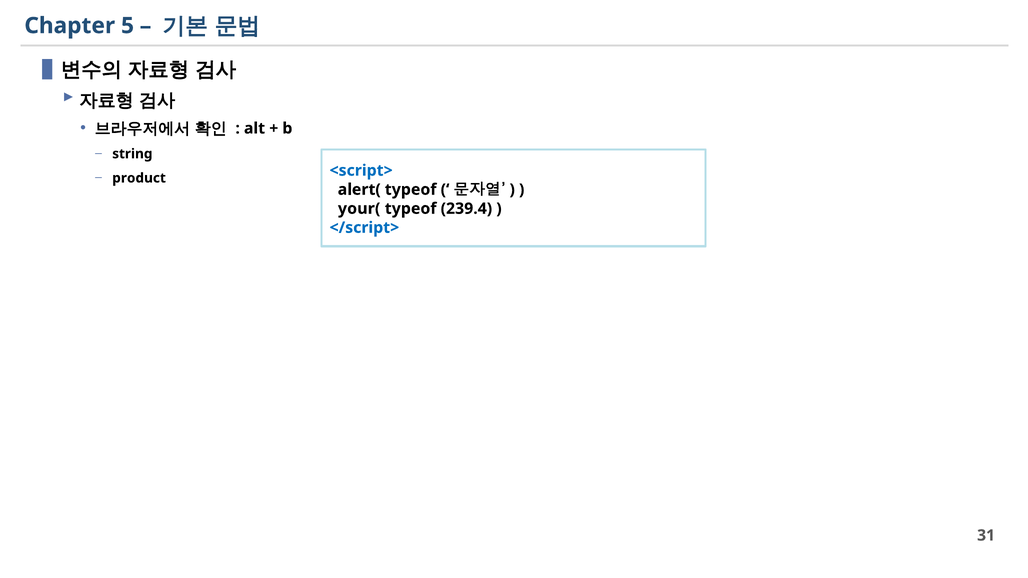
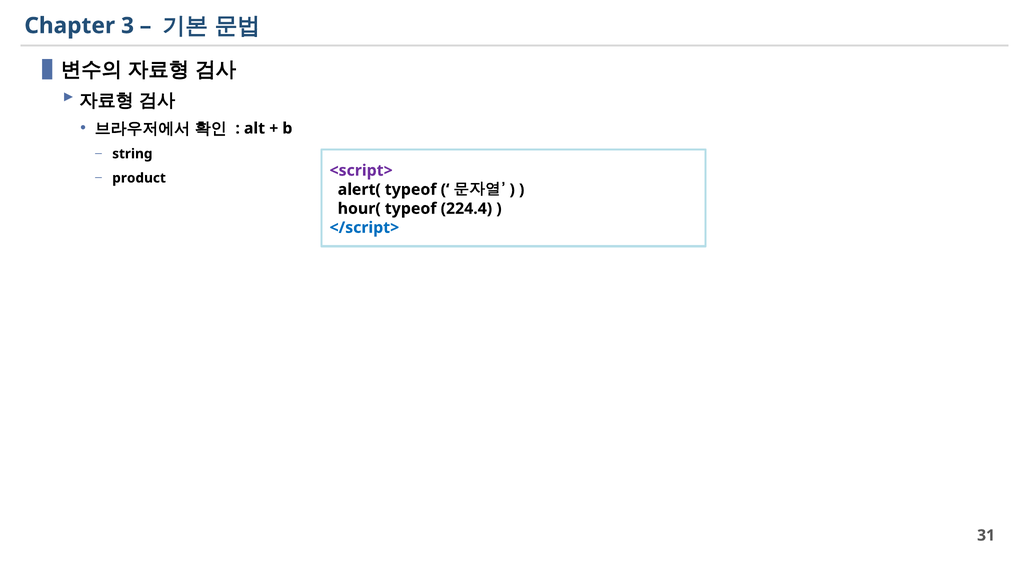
5: 5 -> 3 (128, 26)
<script> colour: blue -> purple (361, 171)
your(: your( -> hour( (359, 209)
239.4: 239.4 -> 224.4 (466, 209)
